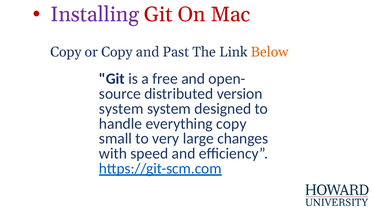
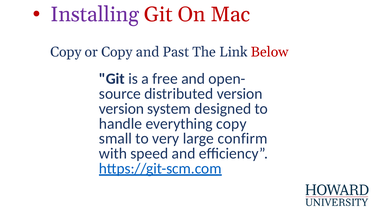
Below colour: orange -> red (270, 52)
system: system -> version (121, 109)
changes: changes -> confirm (243, 138)
